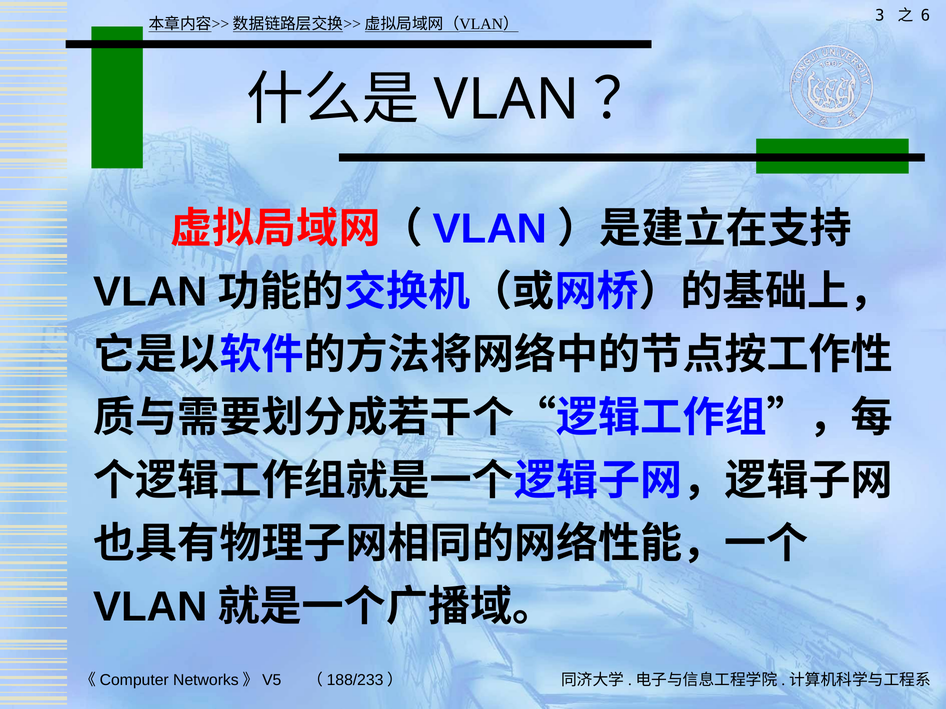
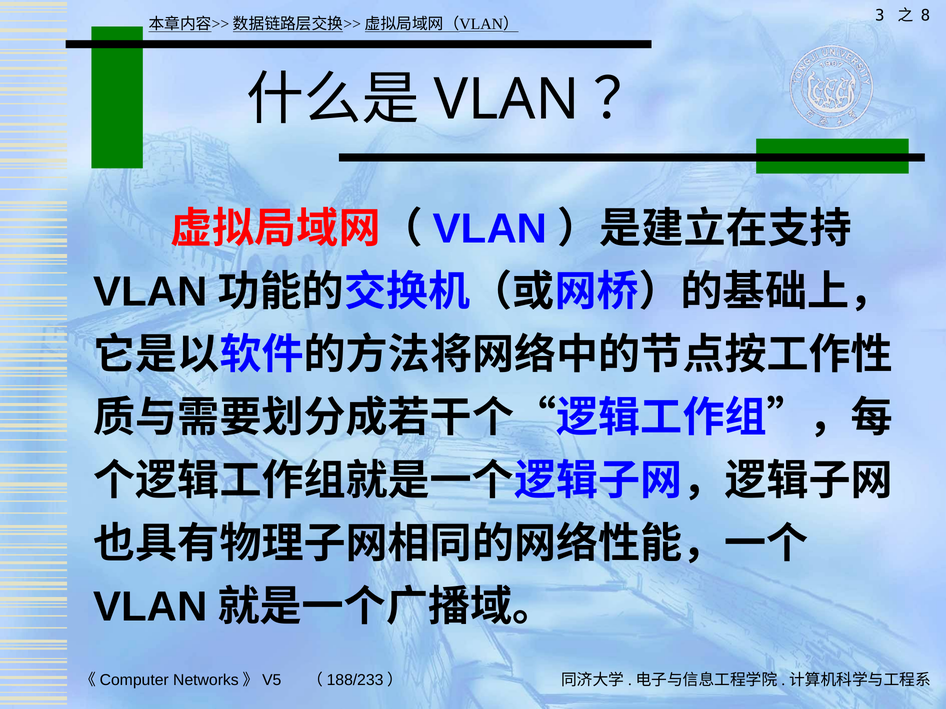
6: 6 -> 8 (925, 15)
